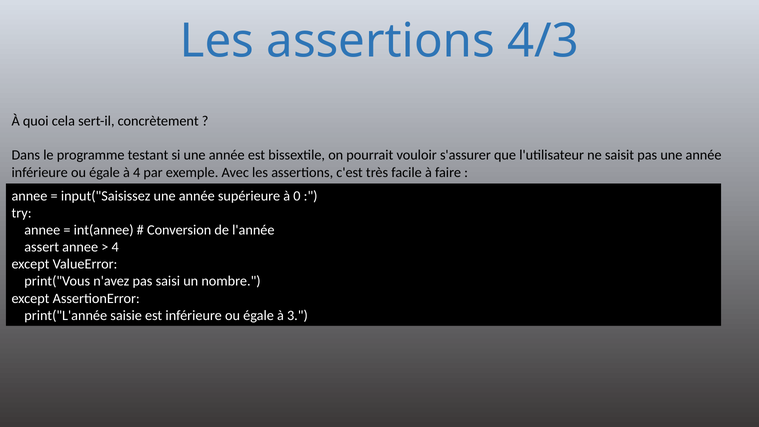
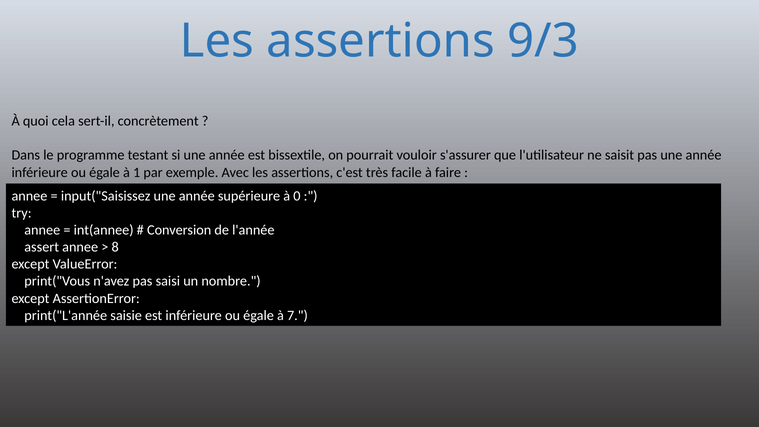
4/3: 4/3 -> 9/3 (543, 41)
à 4: 4 -> 1 (137, 172)
4: 4 -> 8 (115, 247)
3: 3 -> 7 (297, 315)
